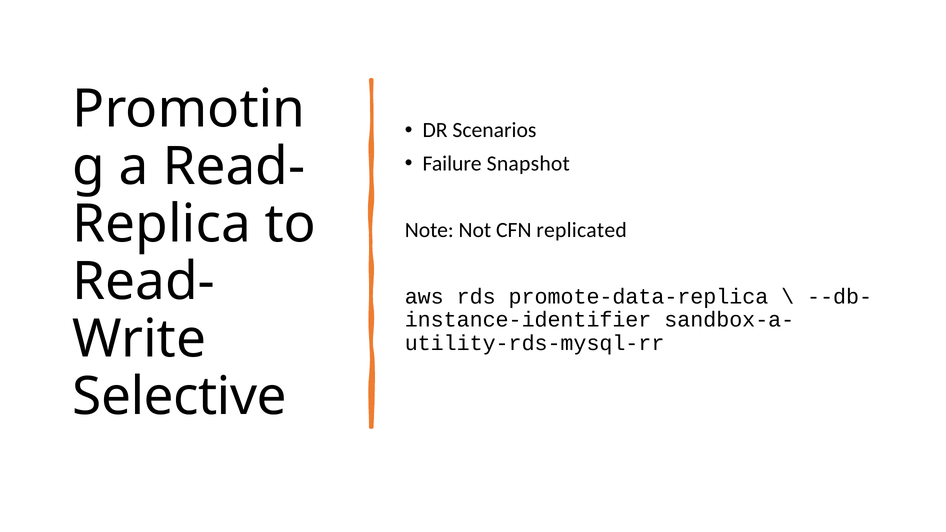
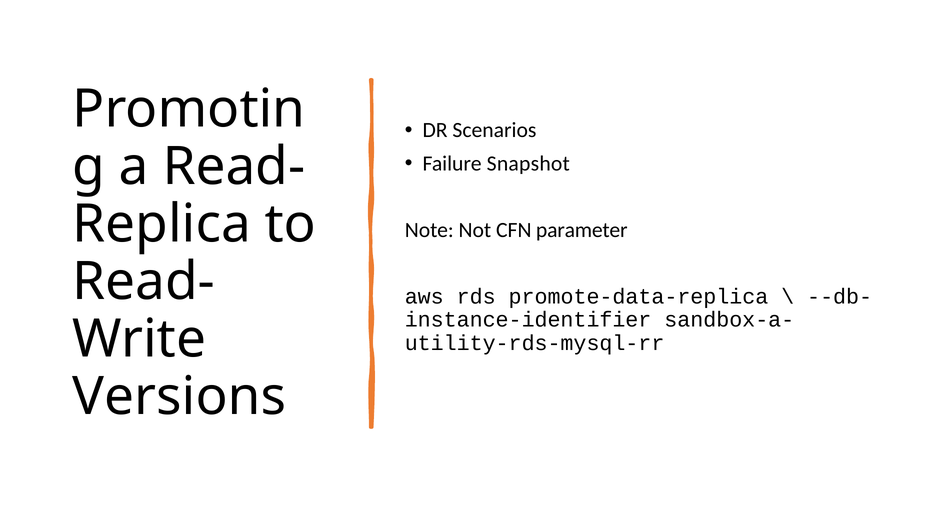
replicated: replicated -> parameter (582, 230)
Selective: Selective -> Versions (179, 397)
